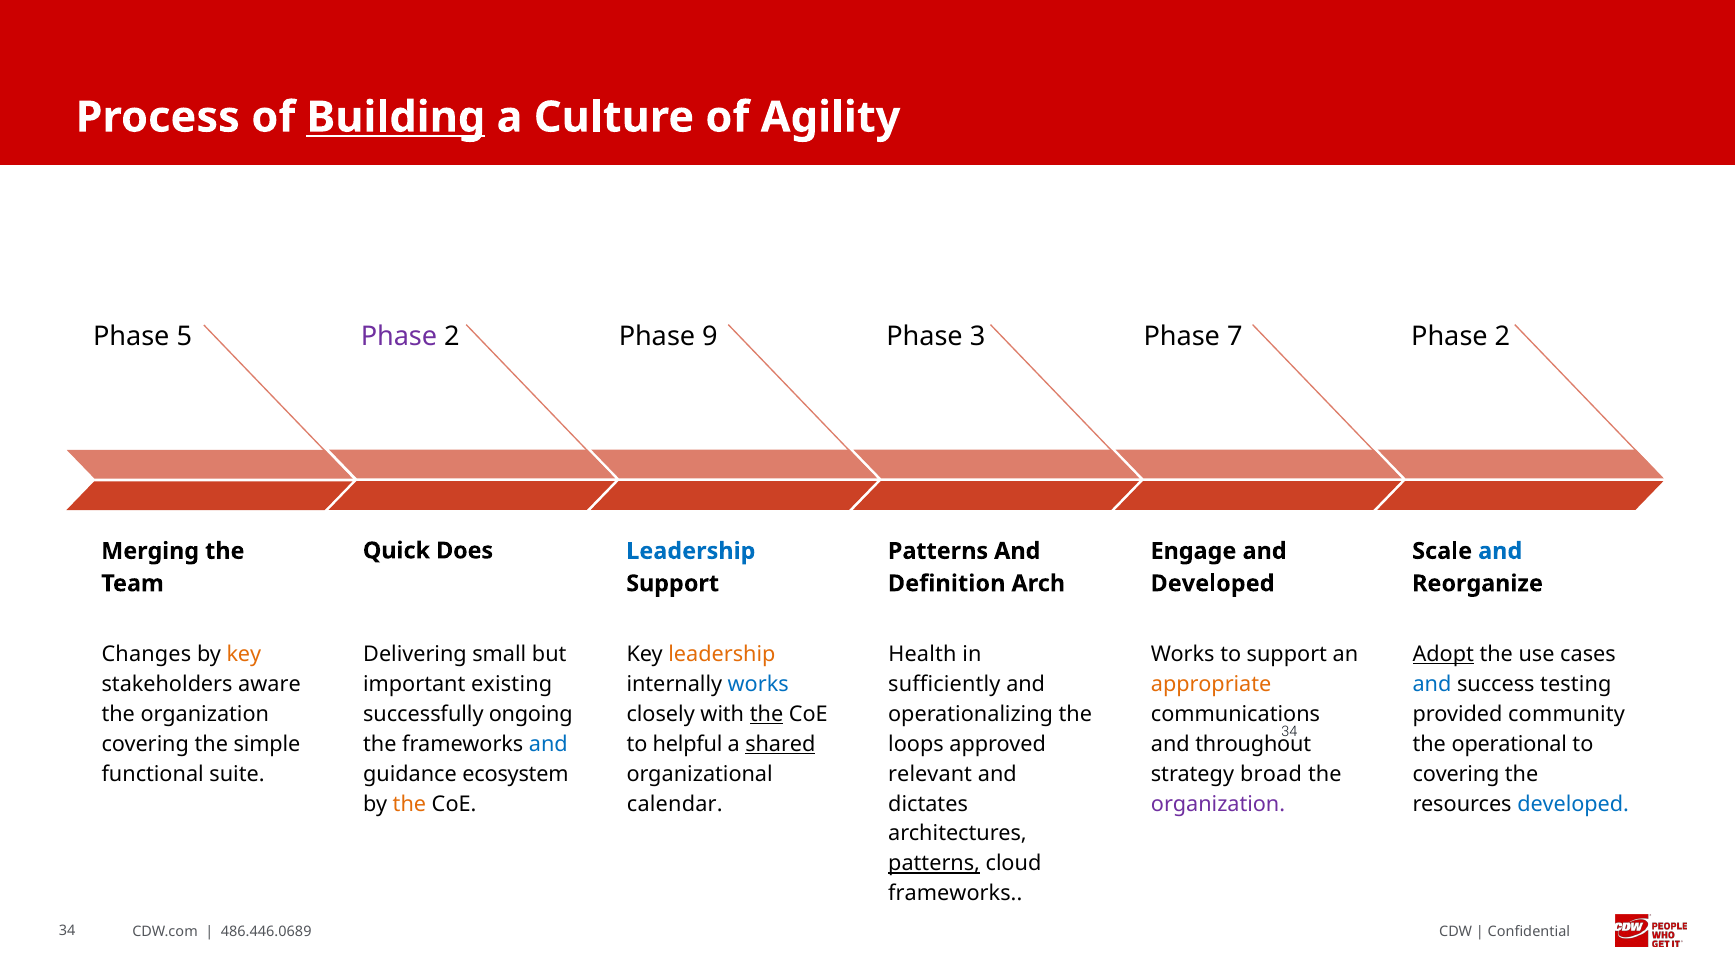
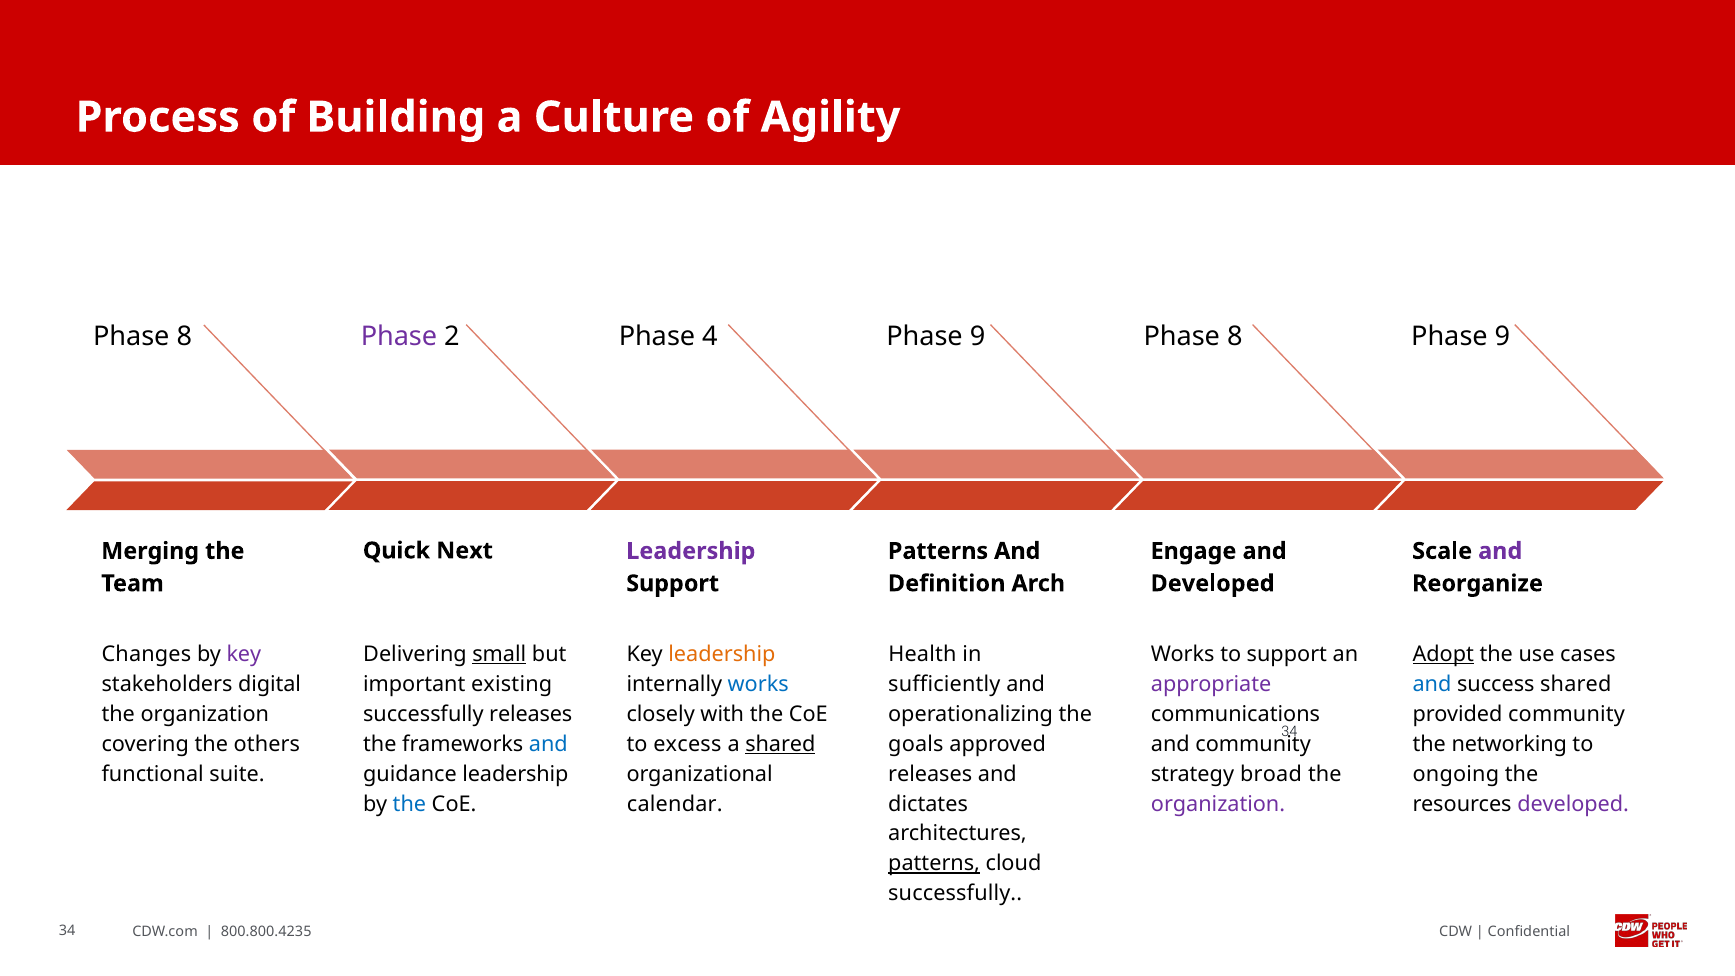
Building underline: present -> none (396, 117)
5: 5 -> 8 (184, 336)
9: 9 -> 4 (710, 336)
3: 3 -> 9 (978, 336)
7: 7 -> 8 (1235, 336)
2: 2 -> 9 (1502, 336)
Does: Does -> Next (465, 551)
Leadership colour: blue -> purple (691, 551)
and colour: blue -> purple (1500, 551)
key colour: orange -> purple (244, 654)
small underline: none -> present (499, 654)
aware: aware -> digital (270, 684)
appropriate colour: orange -> purple (1211, 684)
success testing: testing -> shared (1576, 684)
successfully ongoing: ongoing -> releases (531, 714)
the underline: present -> none (767, 714)
simple: simple -> others (267, 744)
helpful: helpful -> excess (687, 744)
loops: loops -> goals (916, 744)
and throughout: throughout -> community (1253, 744)
operational: operational -> networking (1509, 744)
guidance ecosystem: ecosystem -> leadership (515, 774)
relevant: relevant -> releases (930, 774)
covering: covering -> ongoing (1456, 774)
the colour: orange -> blue (409, 804)
developed colour: blue -> purple (1573, 804)
frameworks: frameworks -> successfully (955, 894)
486.446.0689: 486.446.0689 -> 800.800.4235 (266, 932)
